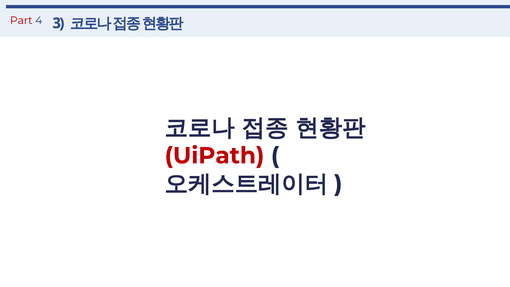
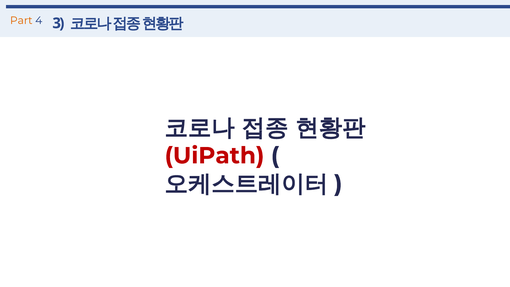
Part colour: red -> orange (21, 20)
